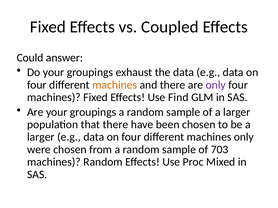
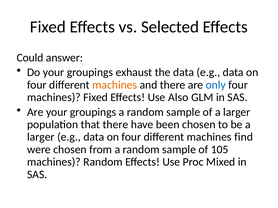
Coupled: Coupled -> Selected (170, 27)
only colour: purple -> blue (216, 85)
Find: Find -> Also (178, 98)
machines only: only -> find (244, 137)
703: 703 -> 105 (220, 150)
